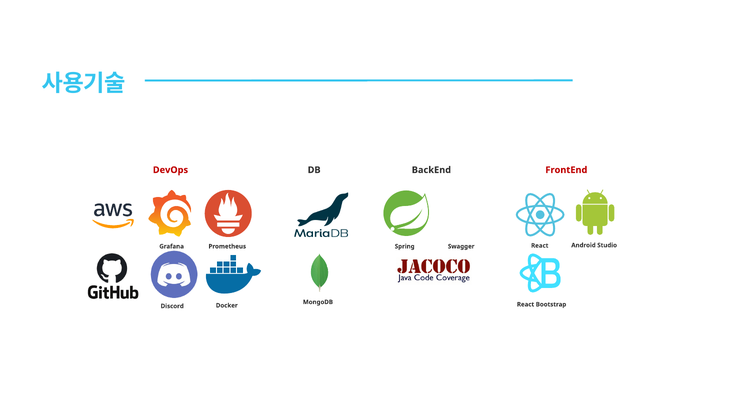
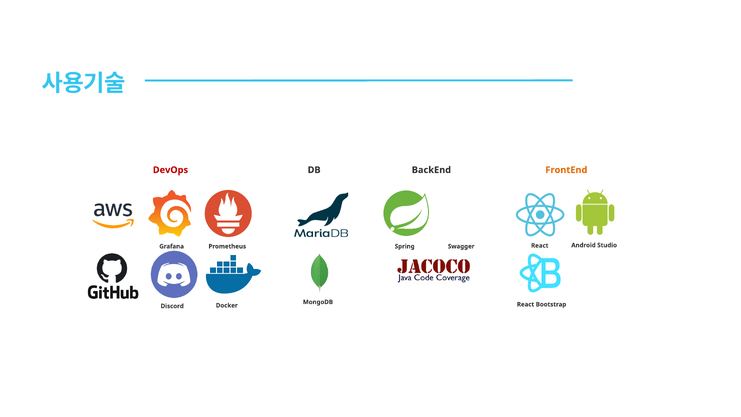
FrontEnd colour: red -> orange (566, 170)
